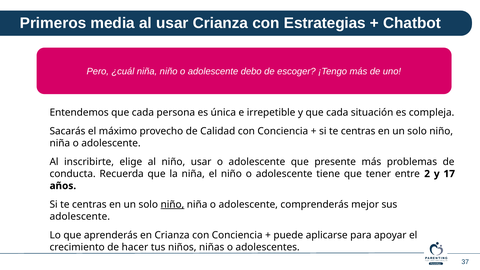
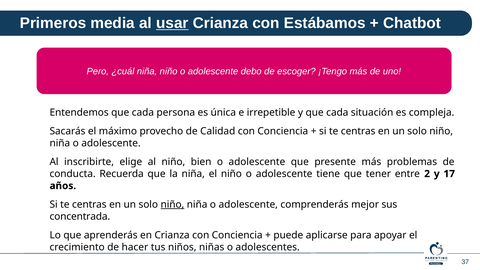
usar underline: none -> present (172, 23)
Estrategias: Estrategias -> Estábamos (325, 23)
niño usar: usar -> bien (201, 162)
adolescente: adolescente -> concentrada (80, 216)
